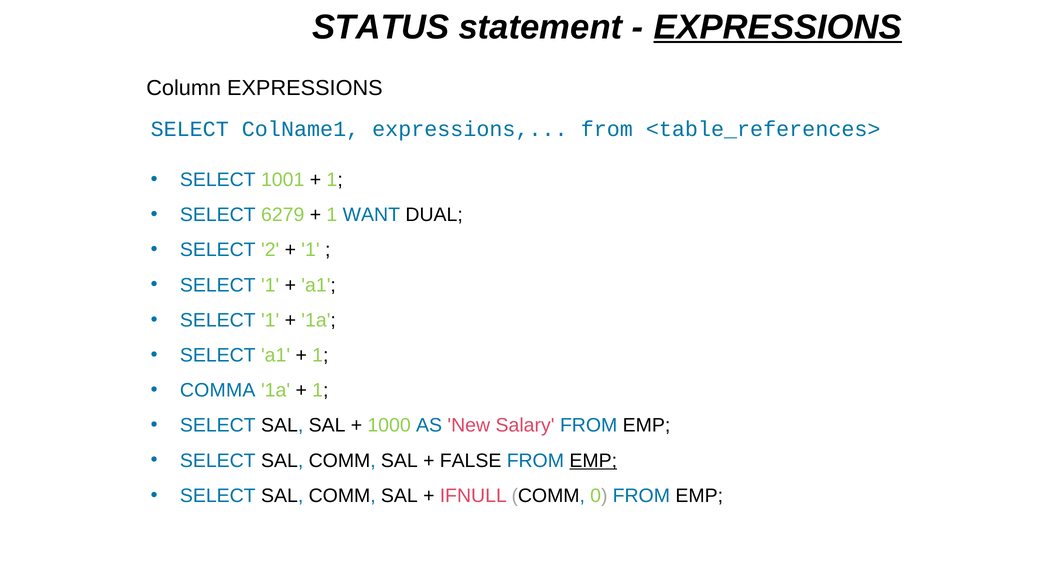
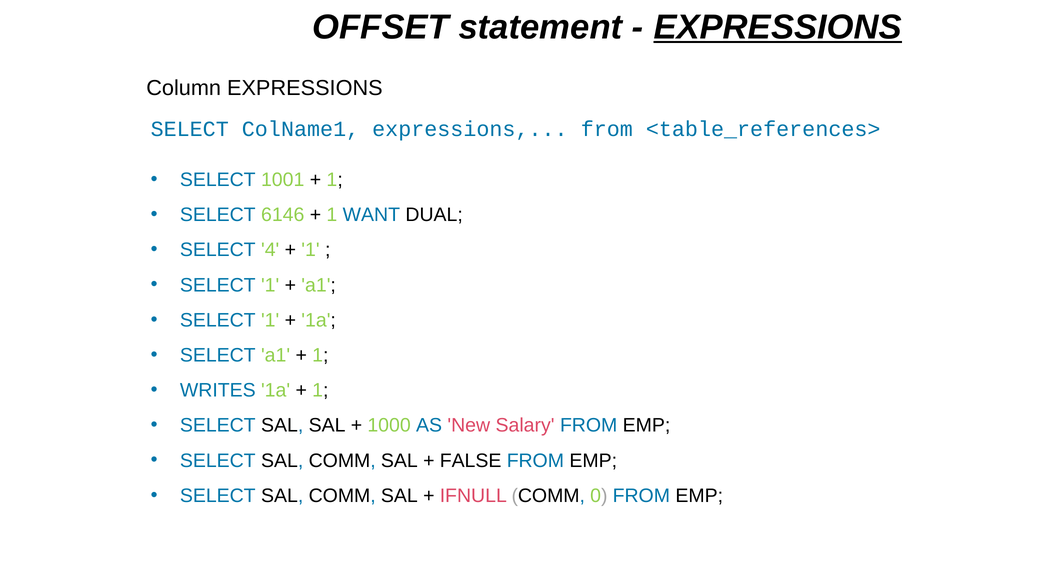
STATUS: STATUS -> OFFSET (381, 27)
6279: 6279 -> 6146 (283, 215)
2: 2 -> 4 (270, 250)
COMMA: COMMA -> WRITES (218, 390)
EMP underline: present -> none (593, 461)
